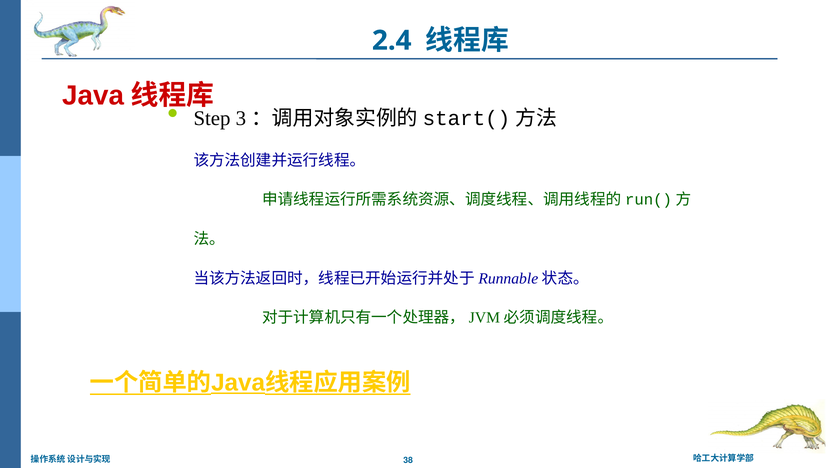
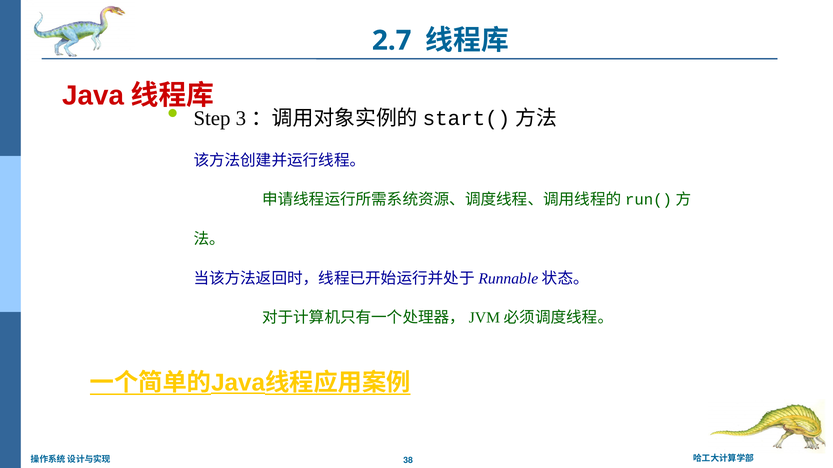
2.4: 2.4 -> 2.7 (392, 41)
